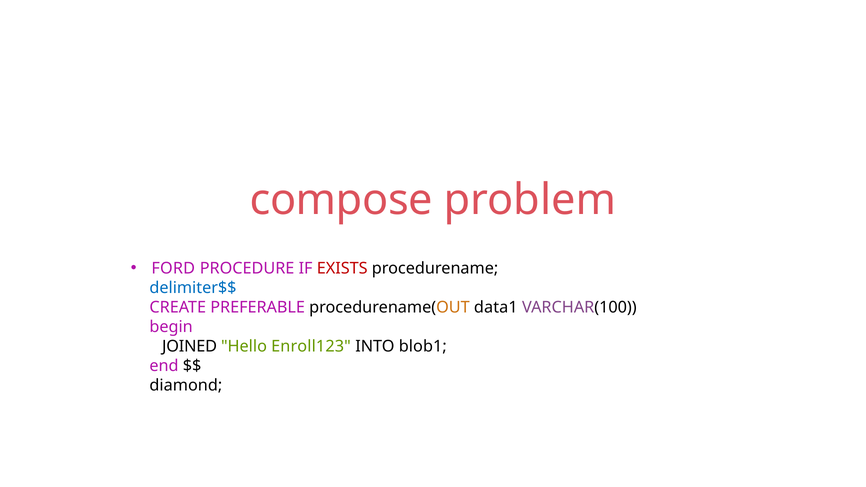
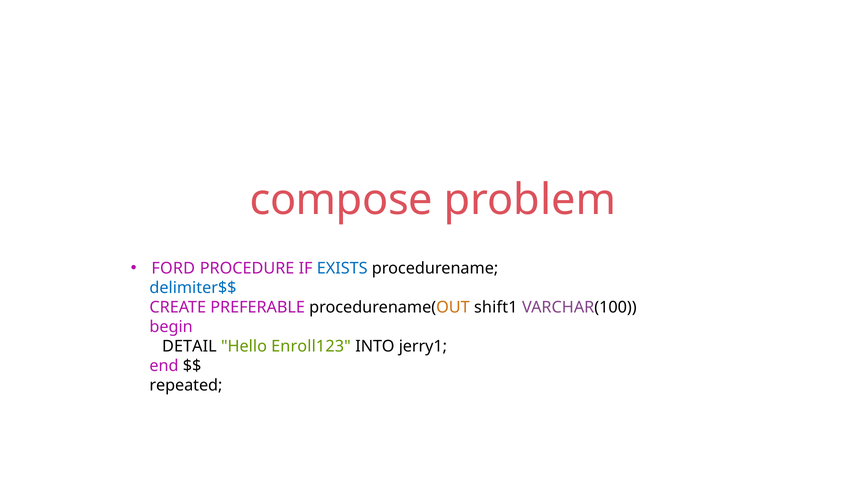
EXISTS colour: red -> blue (342, 268)
data1: data1 -> shift1 (496, 307)
JOINED: JOINED -> DETAIL (189, 346)
blob1: blob1 -> jerry1 (423, 346)
diamond: diamond -> repeated (186, 385)
